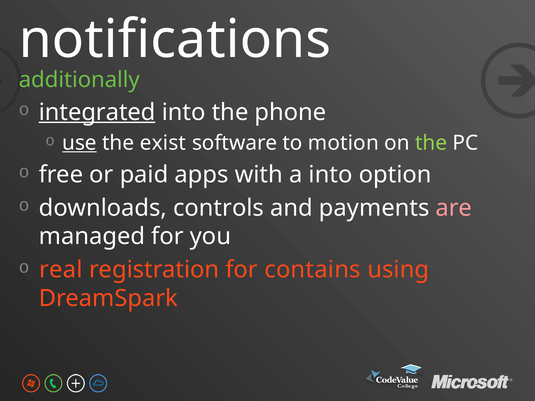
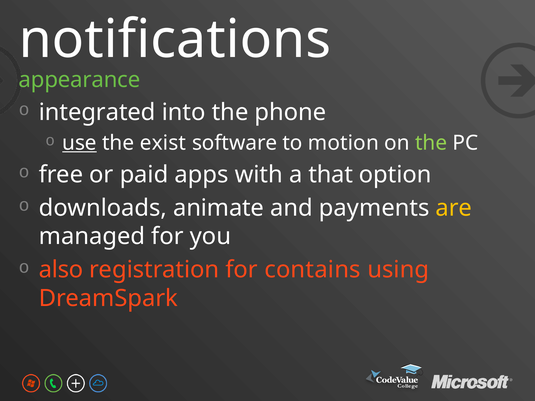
additionally: additionally -> appearance (79, 80)
integrated underline: present -> none (97, 112)
a into: into -> that (331, 175)
controls: controls -> animate (219, 208)
are colour: pink -> yellow (454, 208)
real: real -> also (61, 270)
